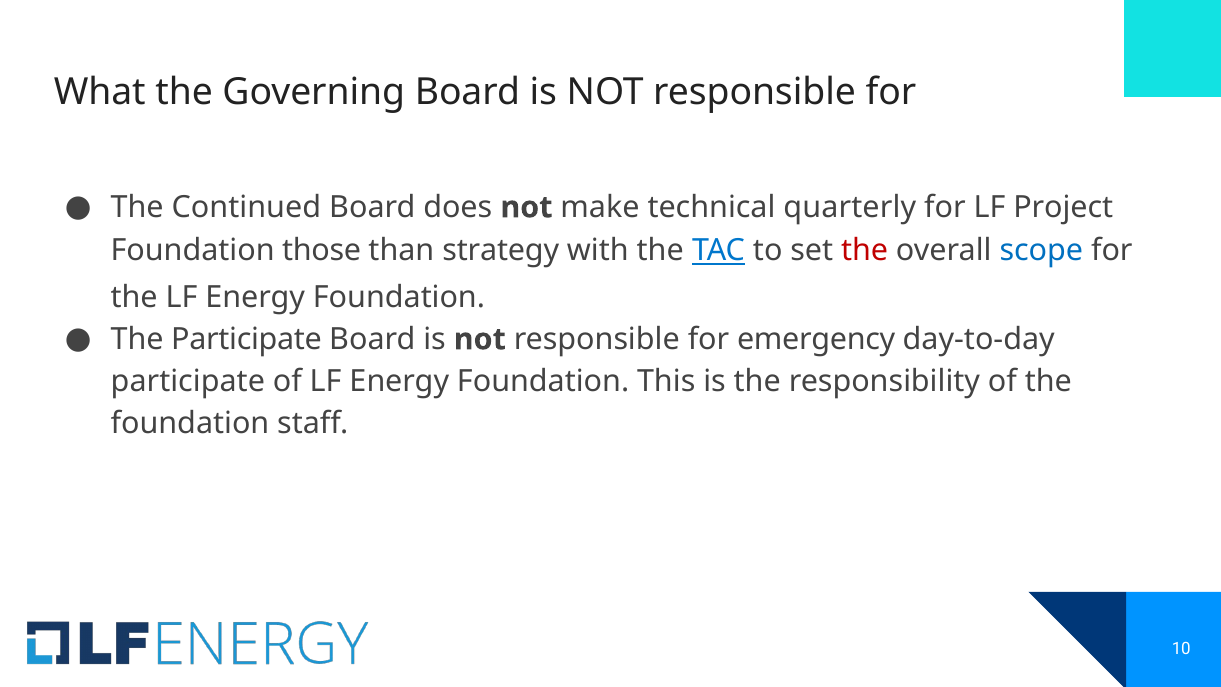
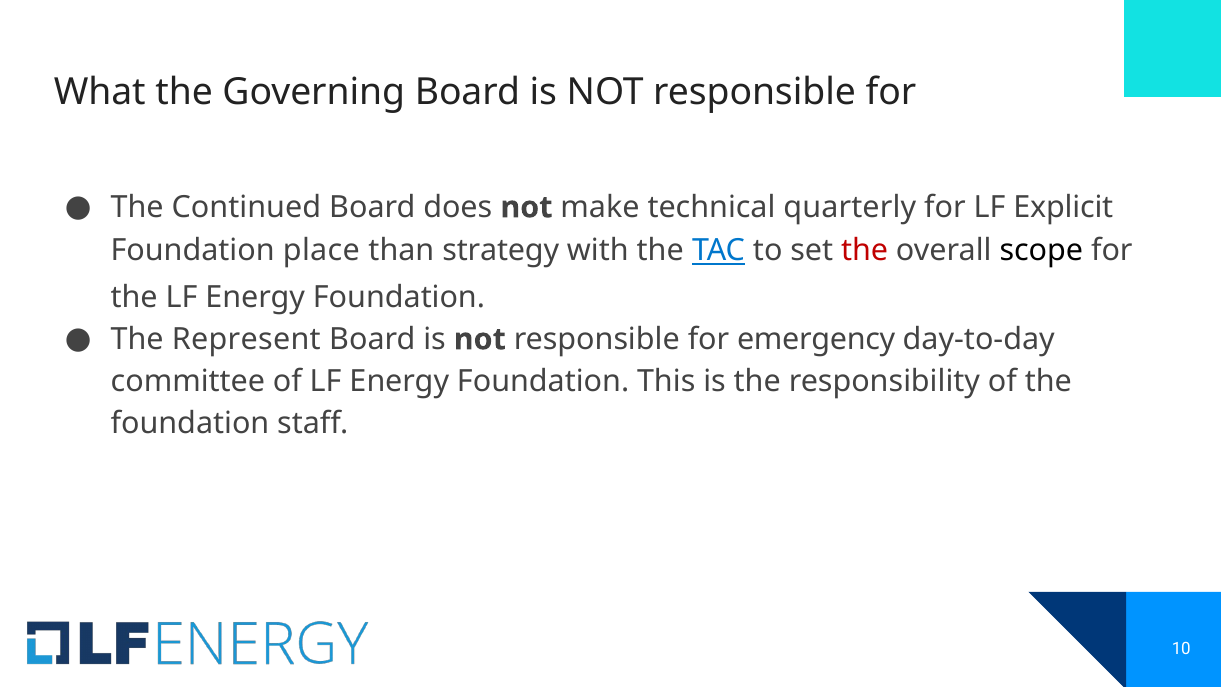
Project: Project -> Explicit (1063, 207)
those: those -> place (321, 250)
scope colour: blue -> black (1041, 250)
The Participate: Participate -> Represent (246, 339)
participate: participate -> committee (188, 381)
